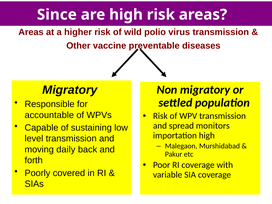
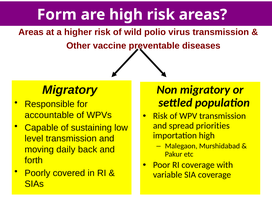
Since: Since -> Form (57, 15)
monitors: monitors -> priorities (213, 126)
